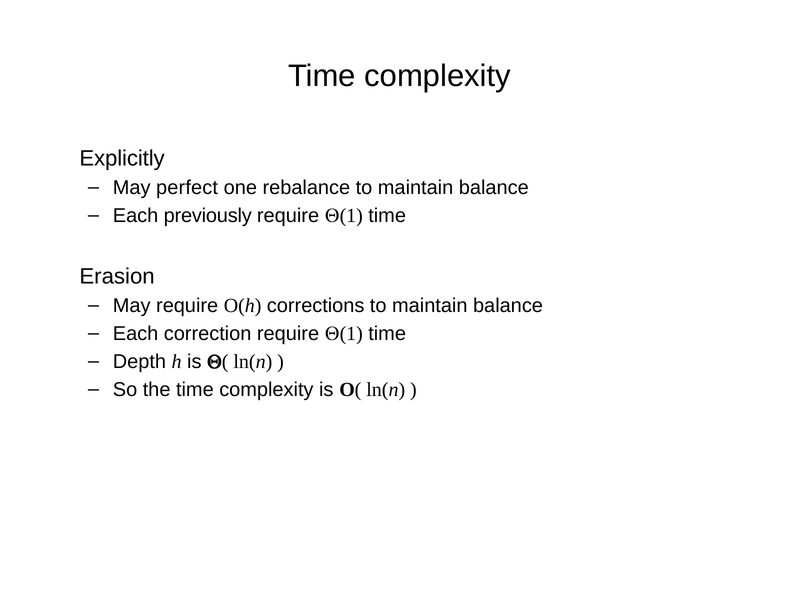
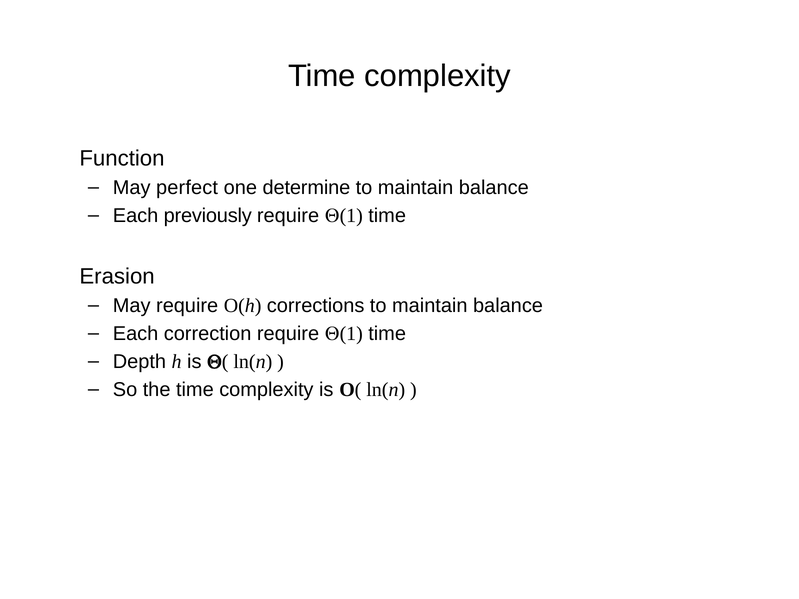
Explicitly: Explicitly -> Function (122, 159)
rebalance: rebalance -> determine (306, 188)
